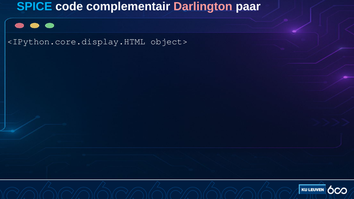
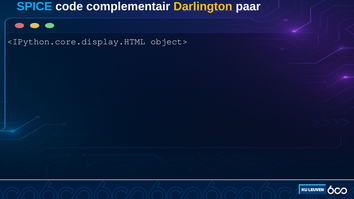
Darlington colour: pink -> yellow (203, 6)
